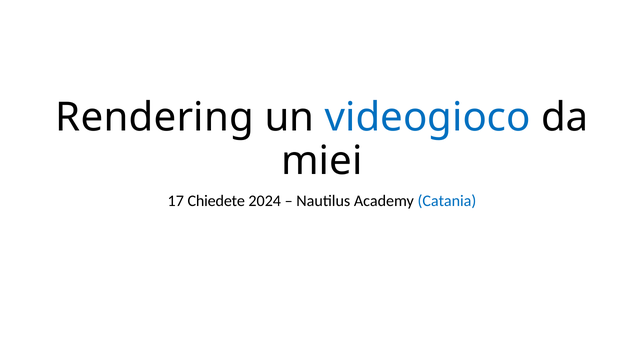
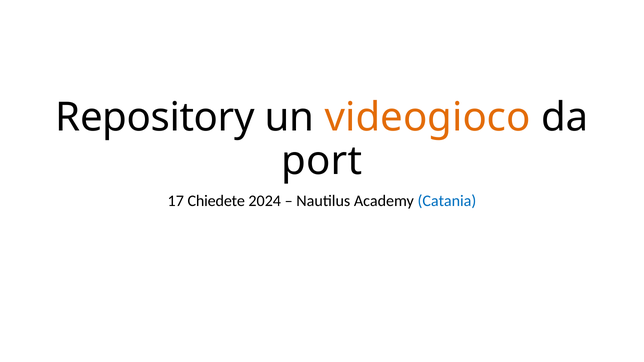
Rendering: Rendering -> Repository (155, 118)
videogioco colour: blue -> orange (428, 118)
miei: miei -> port (322, 161)
